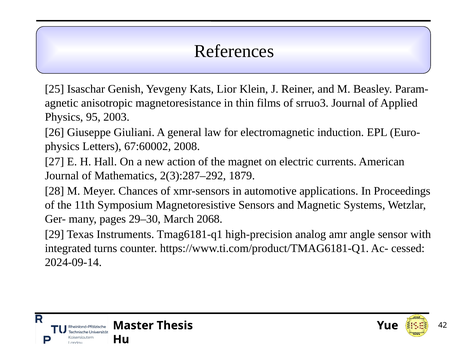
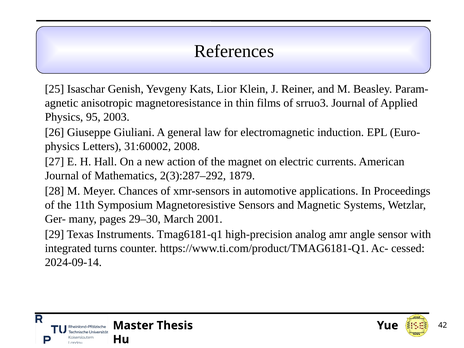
67:60002: 67:60002 -> 31:60002 (148, 146)
2068: 2068 -> 2001 (210, 219)
